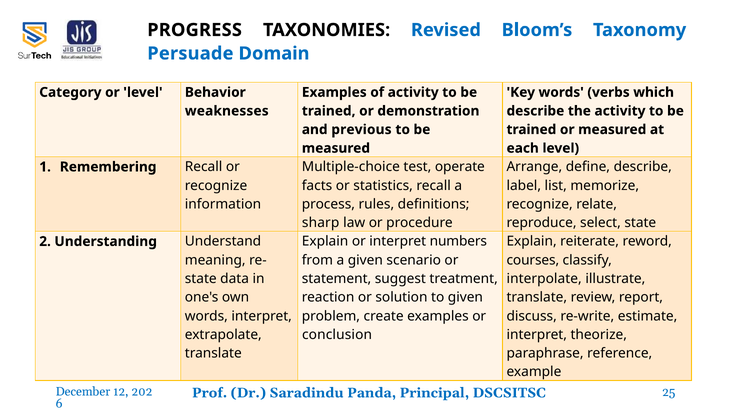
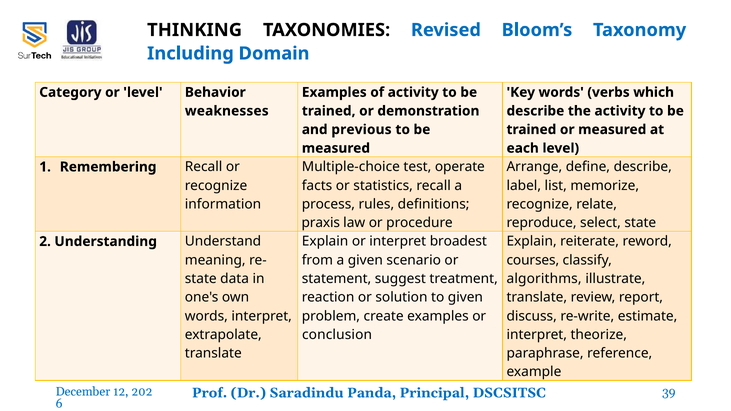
PROGRESS: PROGRESS -> THINKING (195, 30)
Persuade: Persuade -> Including (190, 53)
sharp: sharp -> praxis (321, 223)
numbers: numbers -> broadest (458, 242)
interpolate: interpolate -> algorithms (544, 279)
25: 25 -> 39 (669, 393)
